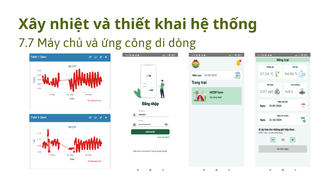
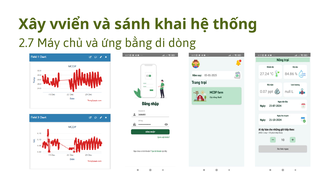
nhiệt: nhiệt -> vviển (70, 24)
thiết: thiết -> sánh (132, 24)
7.7: 7.7 -> 2.7 (26, 43)
công: công -> bằng (139, 43)
